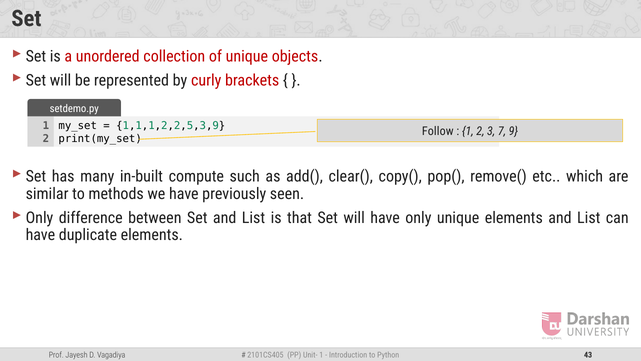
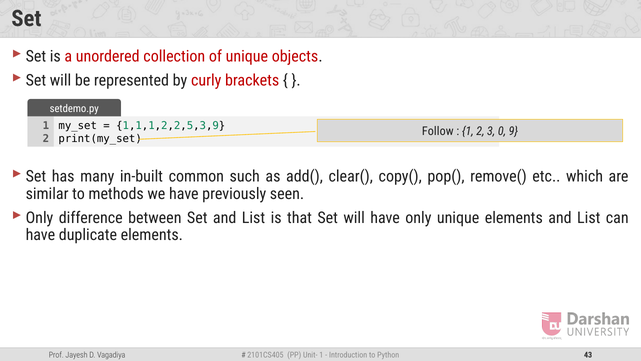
7: 7 -> 0 (502, 131)
compute: compute -> common (196, 176)
